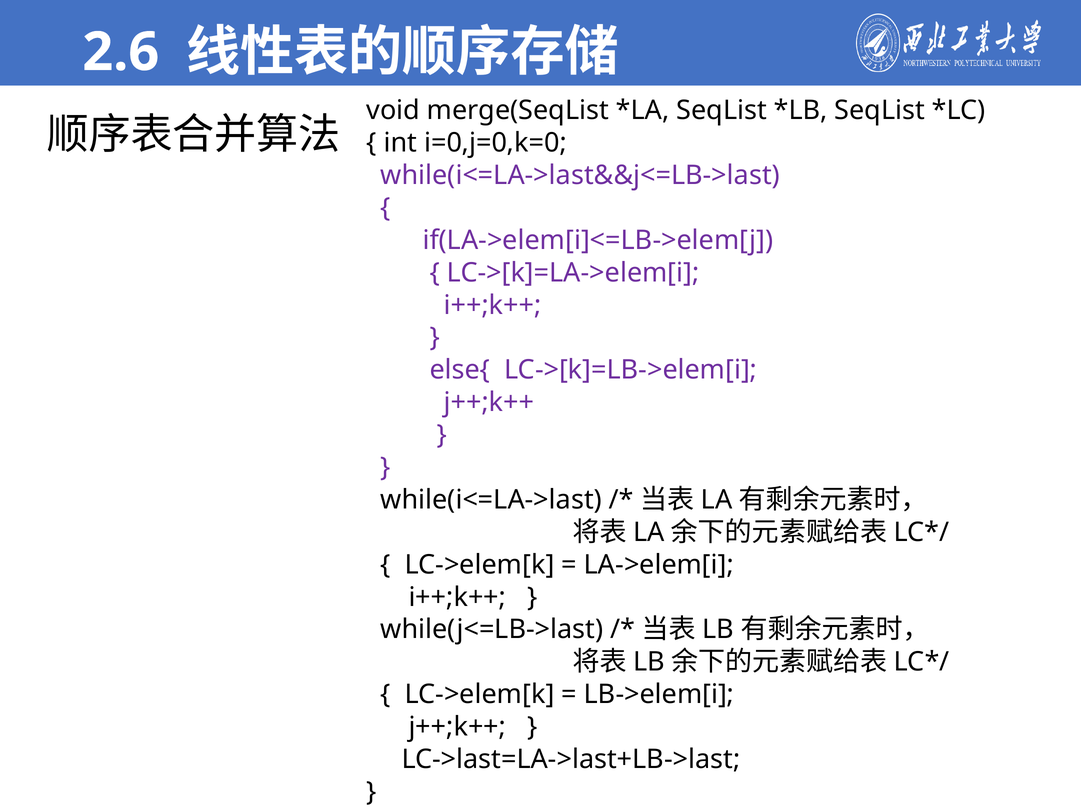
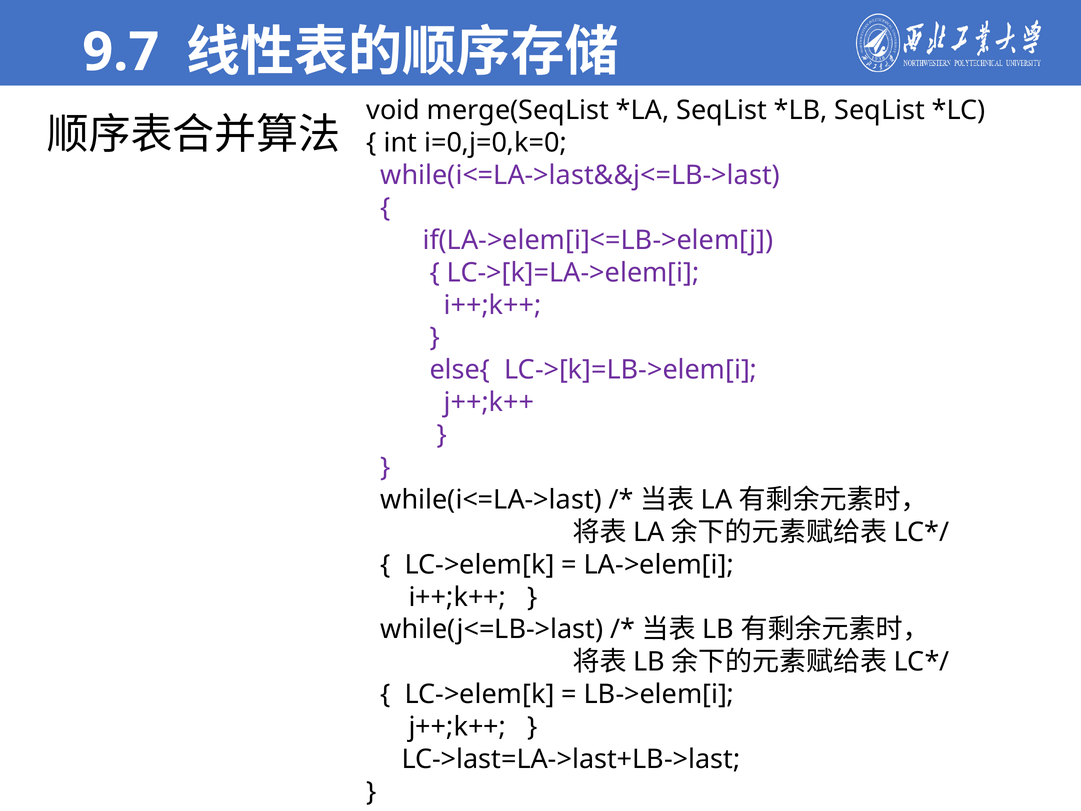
2.6: 2.6 -> 9.7 (121, 52)
